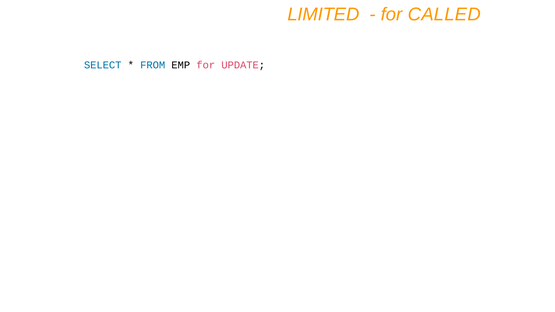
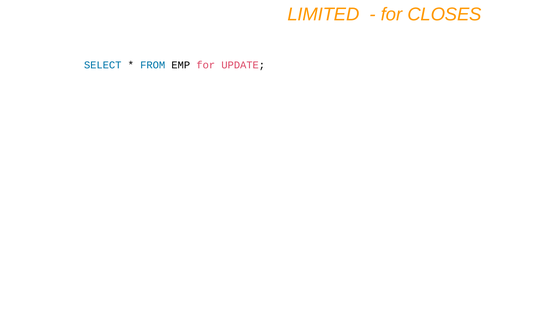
CALLED: CALLED -> CLOSES (444, 14)
